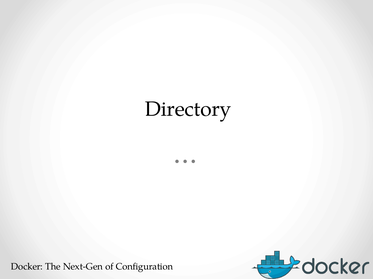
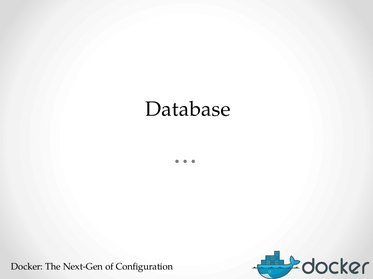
Directory: Directory -> Database (188, 109)
